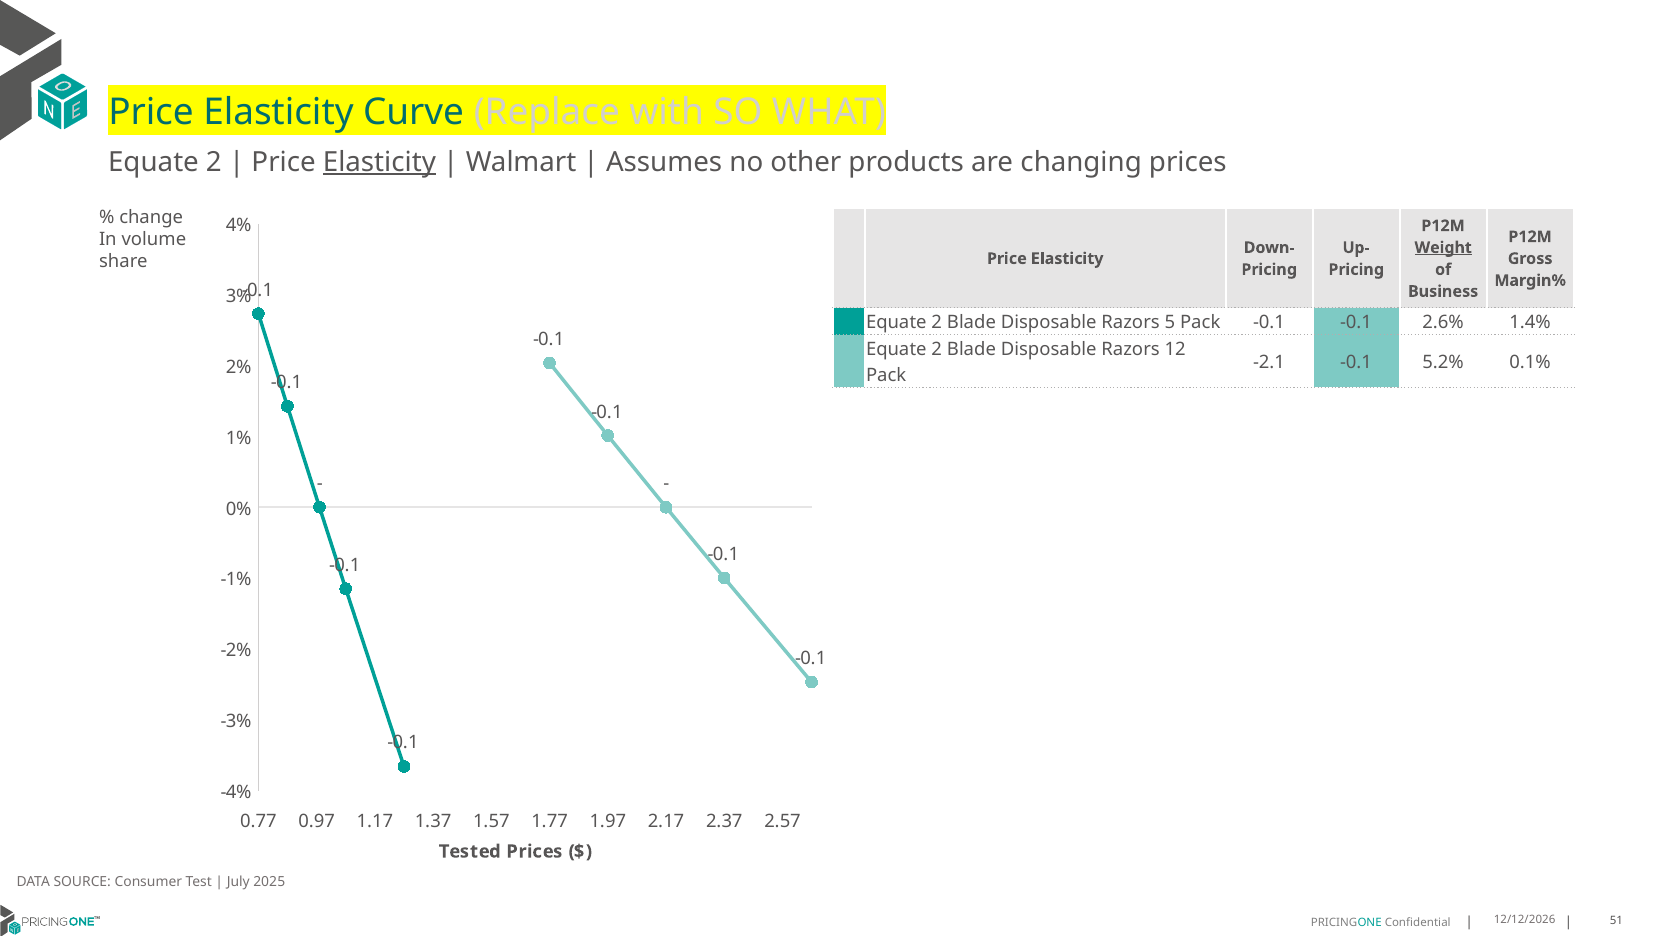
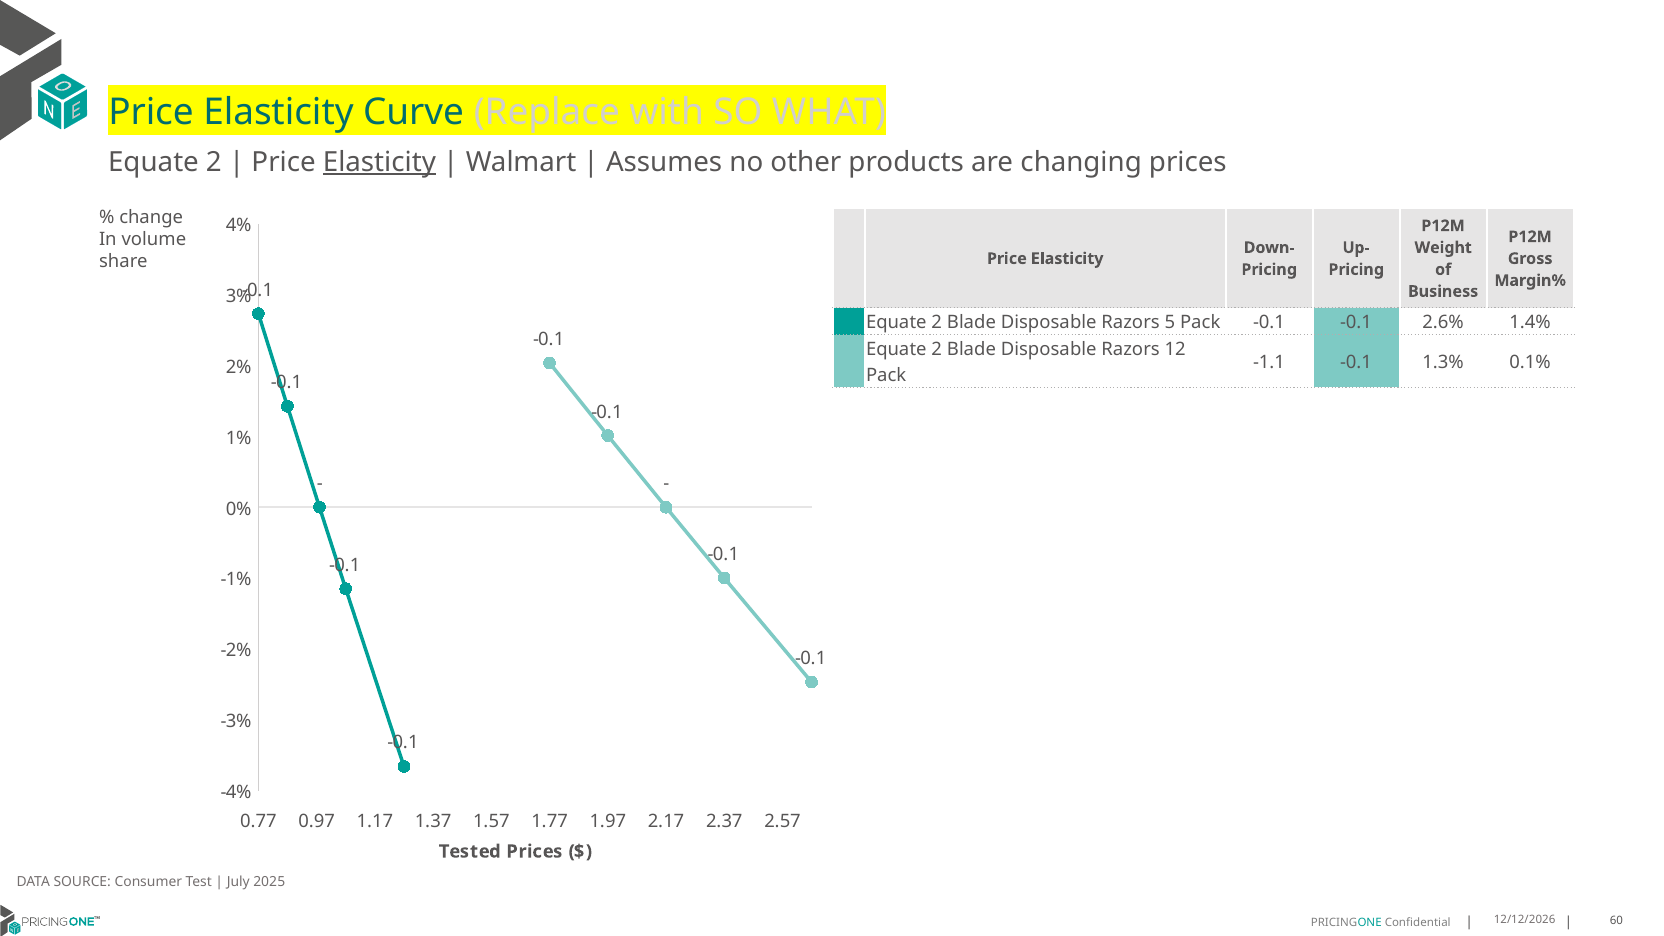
Weight underline: present -> none (1443, 248)
-2.1: -2.1 -> -1.1 (1269, 362)
5.2%: 5.2% -> 1.3% (1443, 362)
51: 51 -> 60 (1616, 920)
